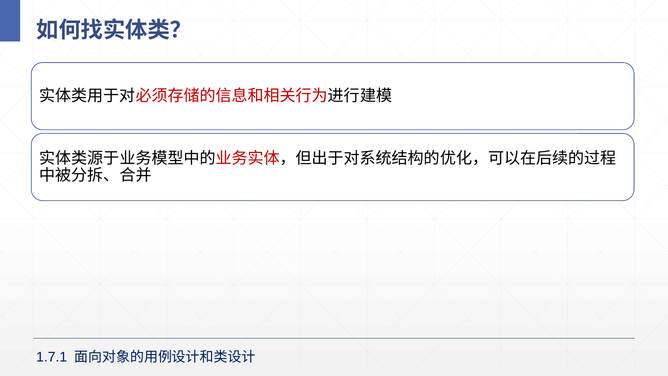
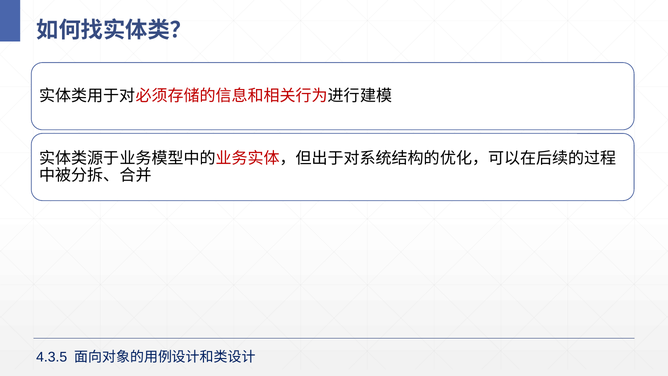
1.7.1: 1.7.1 -> 4.3.5 (52, 357)
